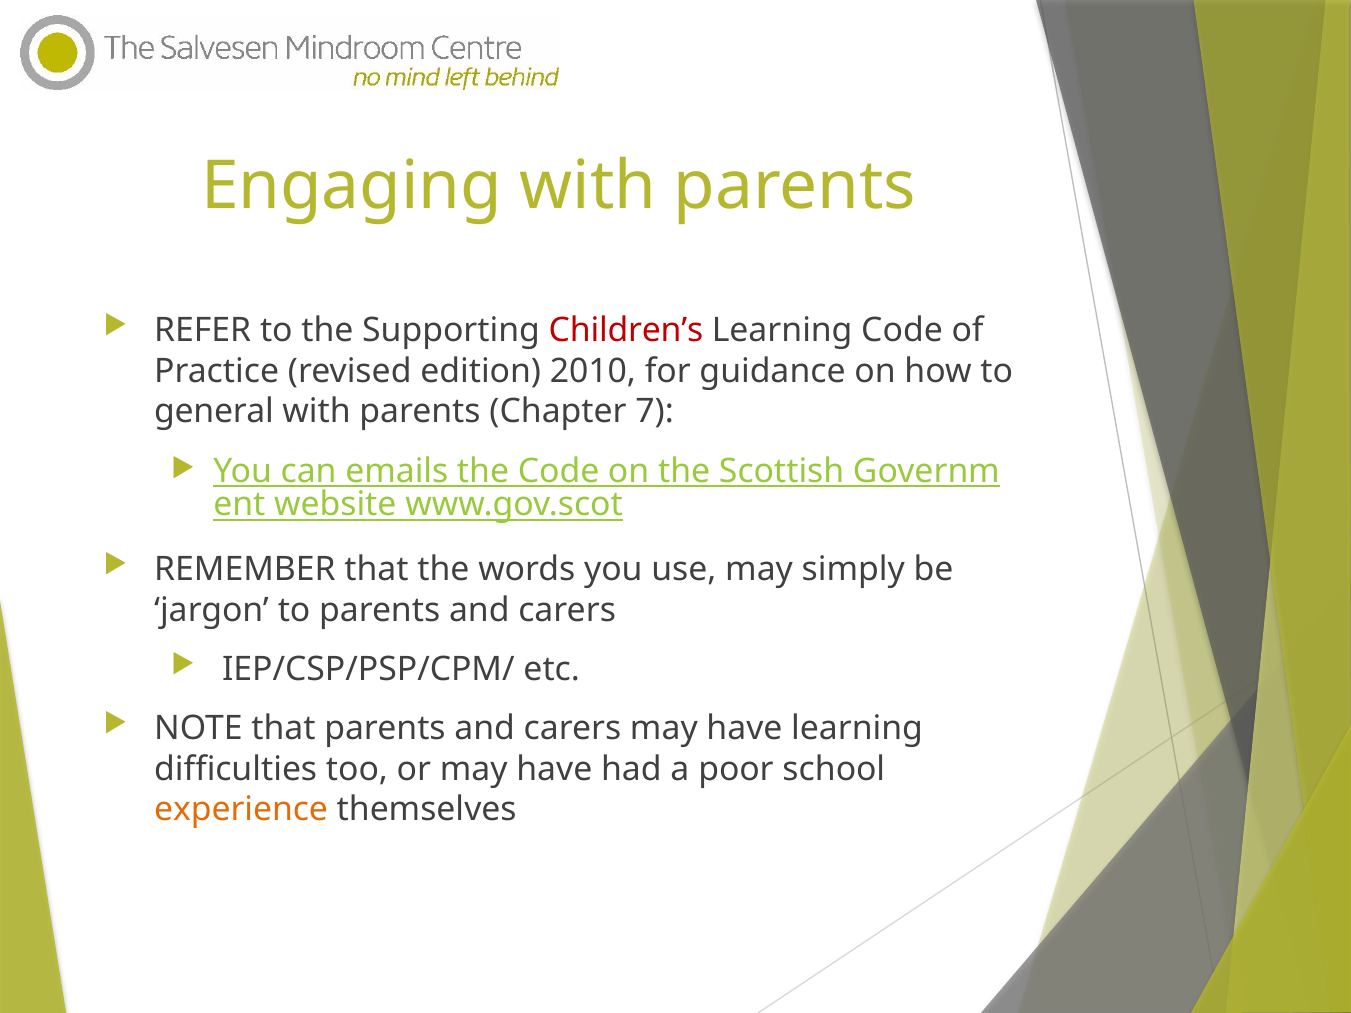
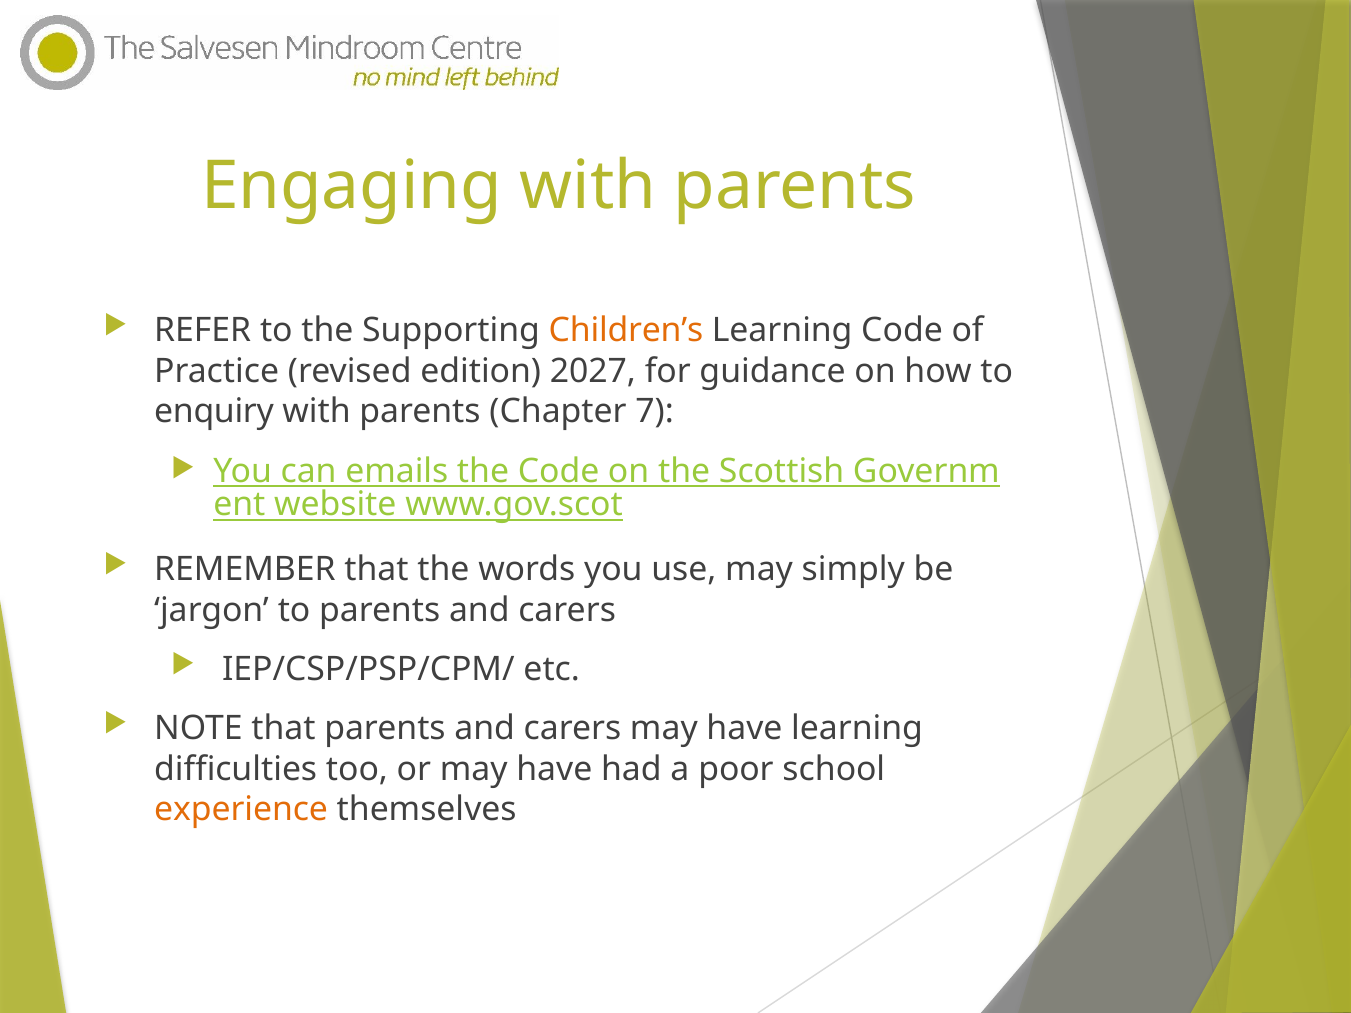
Children’s colour: red -> orange (626, 331)
2010: 2010 -> 2027 (593, 371)
general: general -> enquiry (214, 412)
